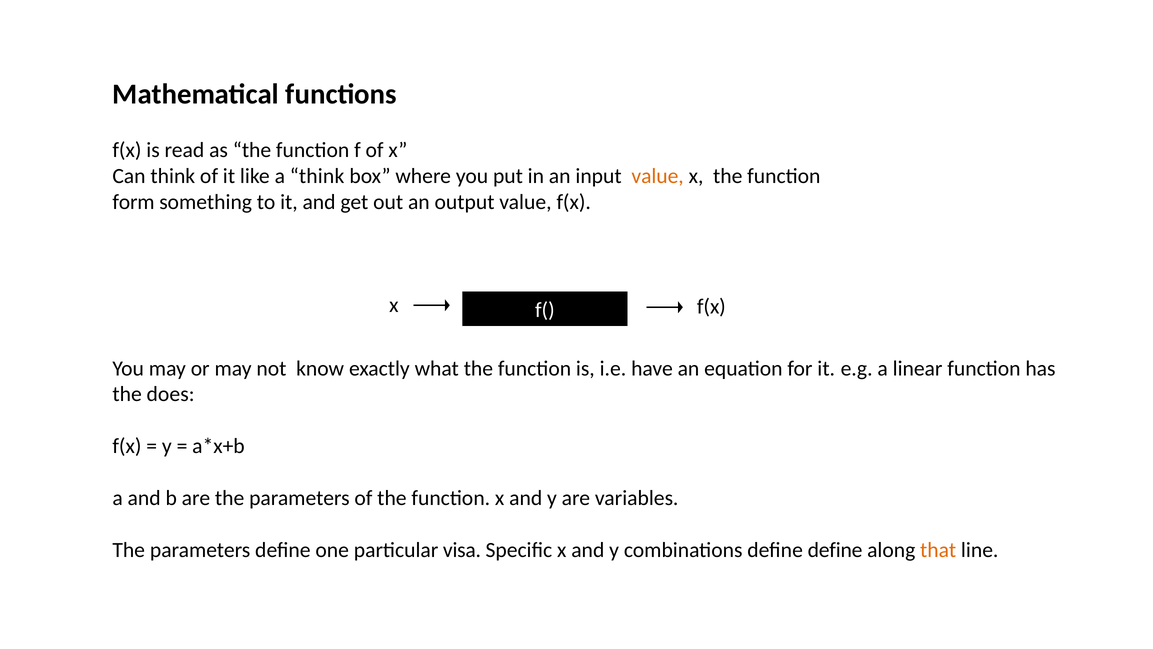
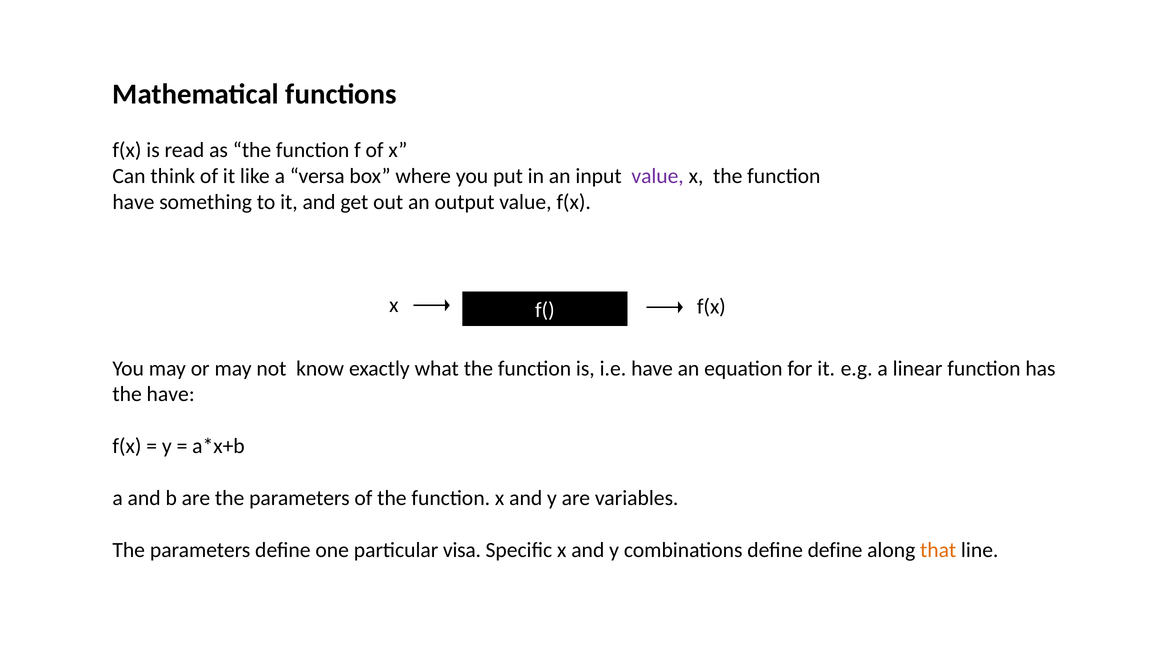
a think: think -> versa (317, 176)
value colour: orange -> purple (658, 176)
form: form -> have (133, 202)
the does: does -> have (171, 394)
